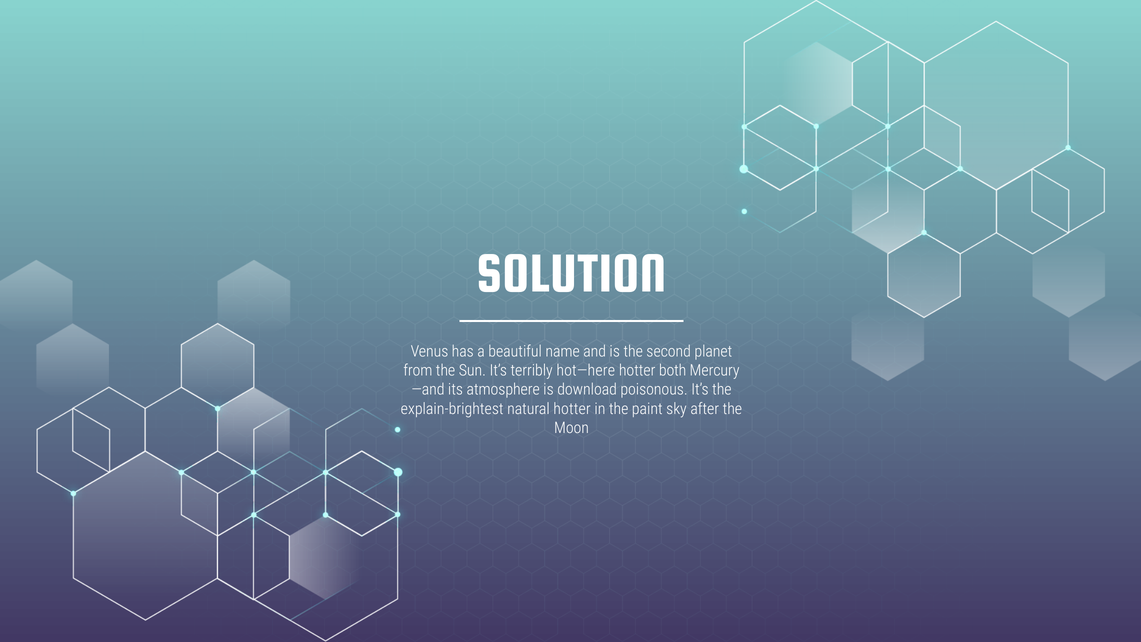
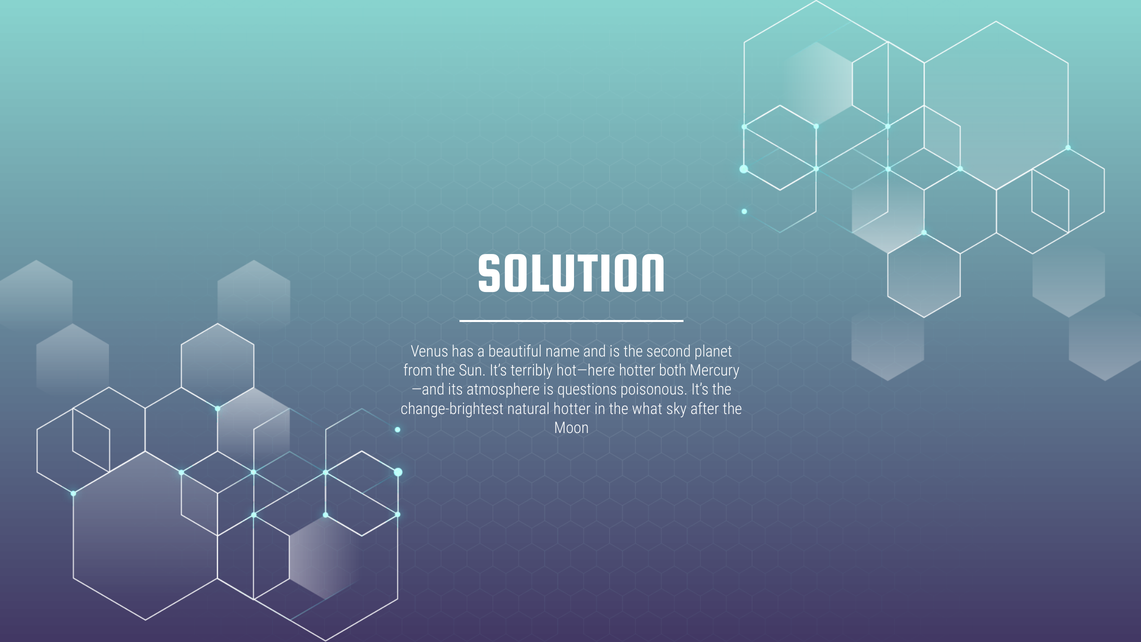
download: download -> questions (587, 390)
explain-brightest: explain-brightest -> change-brightest (452, 409)
paint: paint -> what (647, 409)
